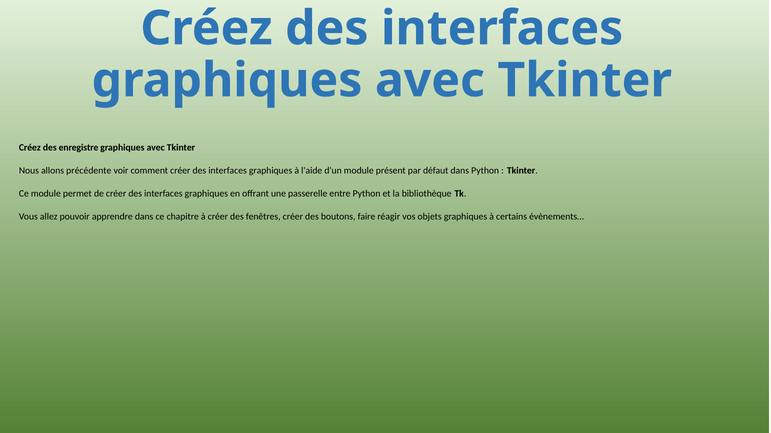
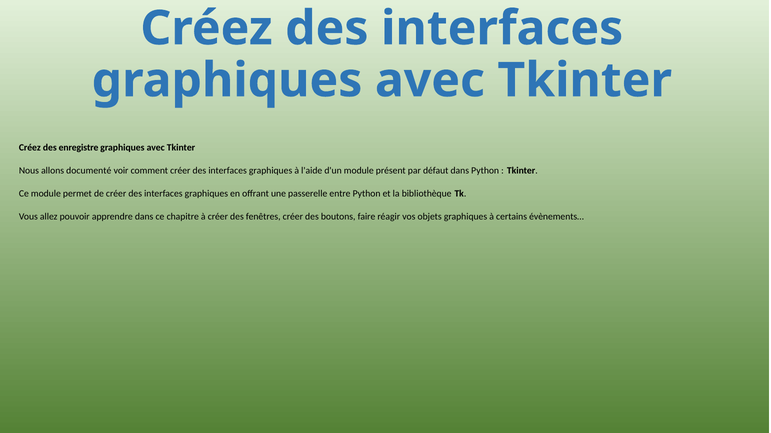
précédente: précédente -> documenté (89, 171)
